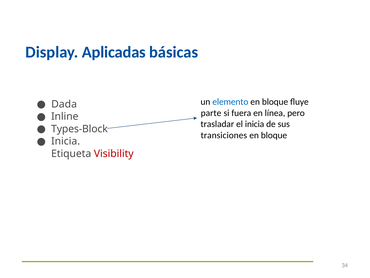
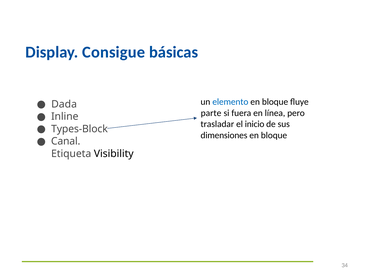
Aplicadas: Aplicadas -> Consigue (114, 52)
el inicia: inicia -> inicio (255, 124)
transiciones: transiciones -> dimensiones (224, 135)
Inicia: Inicia -> Canal (66, 141)
Visibility colour: red -> black (114, 153)
